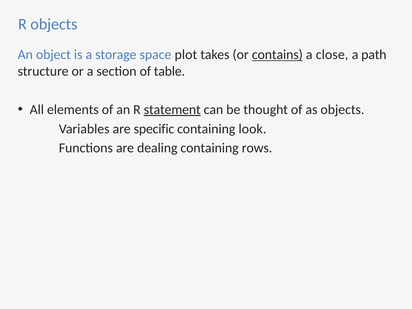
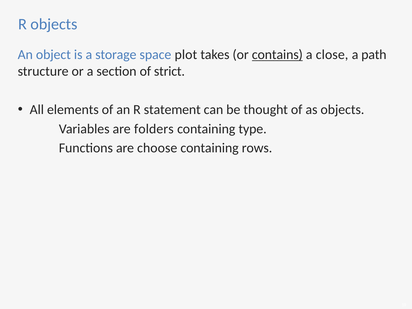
table: table -> strict (169, 71)
statement underline: present -> none (172, 110)
specific: specific -> folders (154, 129)
look: look -> type (253, 129)
dealing: dealing -> choose (157, 148)
